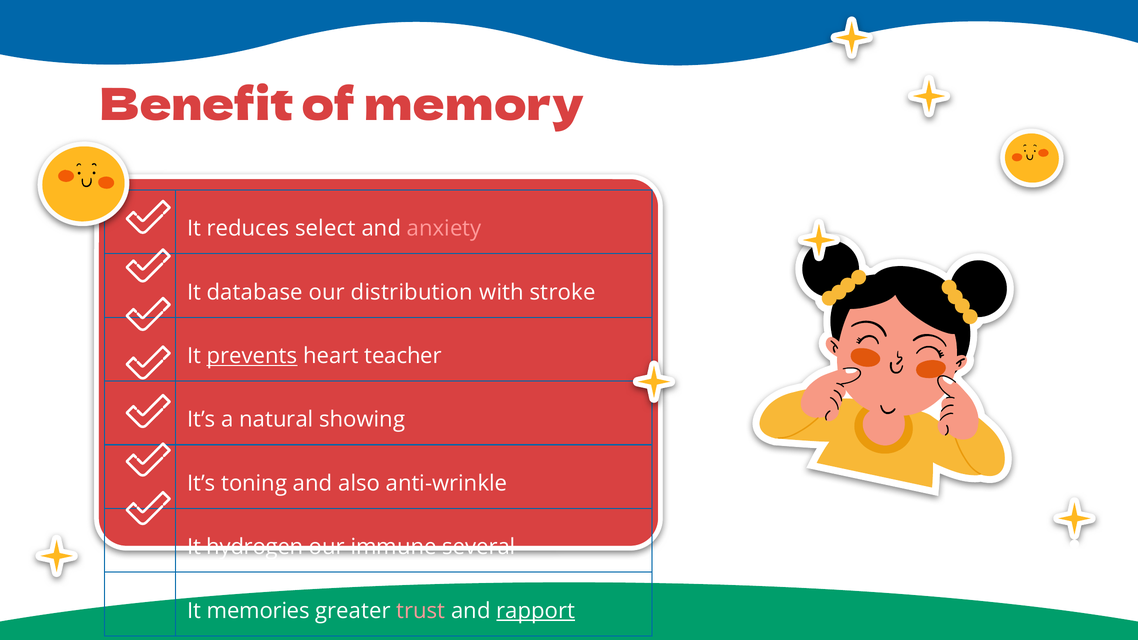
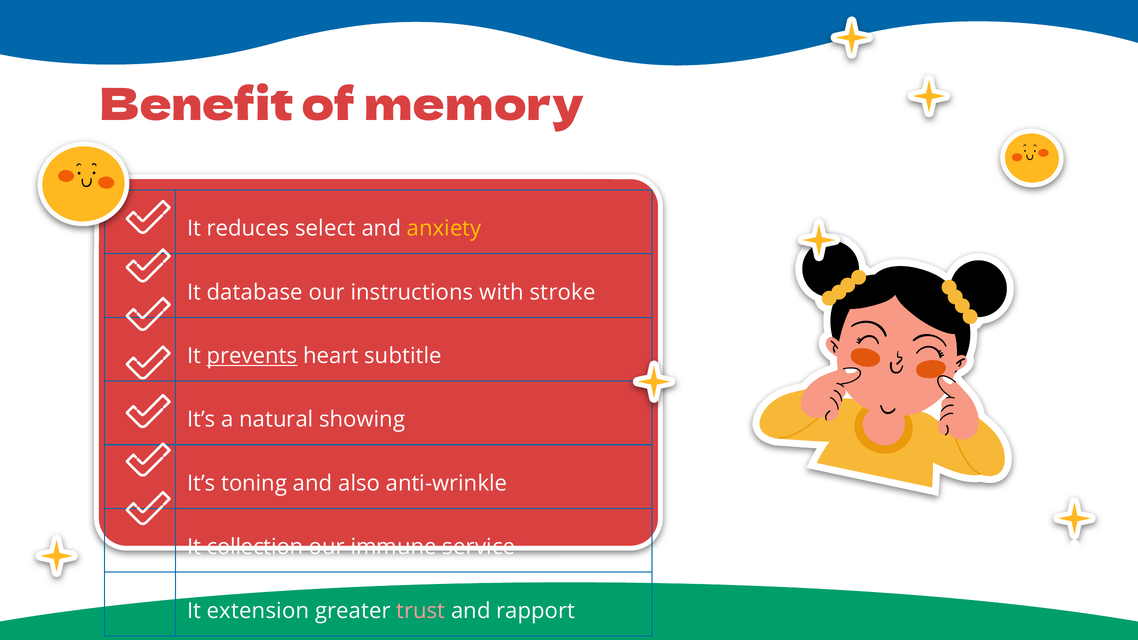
anxiety colour: pink -> yellow (444, 229)
distribution: distribution -> instructions (412, 292)
teacher: teacher -> subtitle (403, 356)
hydrogen: hydrogen -> collection (255, 547)
several: several -> service (479, 547)
memories: memories -> extension (258, 611)
rapport underline: present -> none (536, 611)
